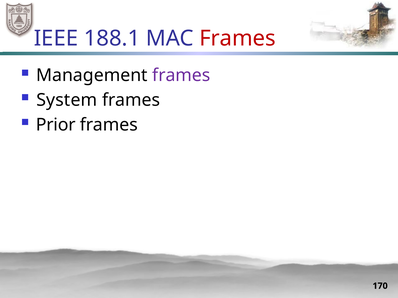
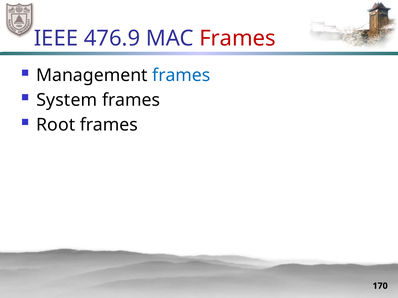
188.1: 188.1 -> 476.9 (112, 38)
frames colour: purple -> blue (181, 75)
Prior: Prior -> Root (56, 125)
